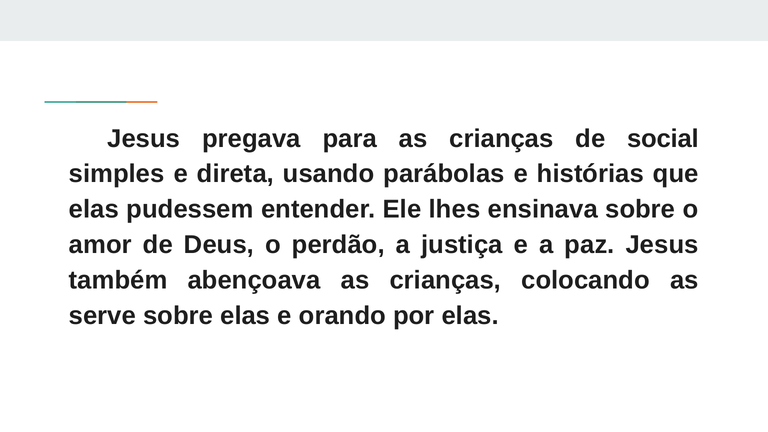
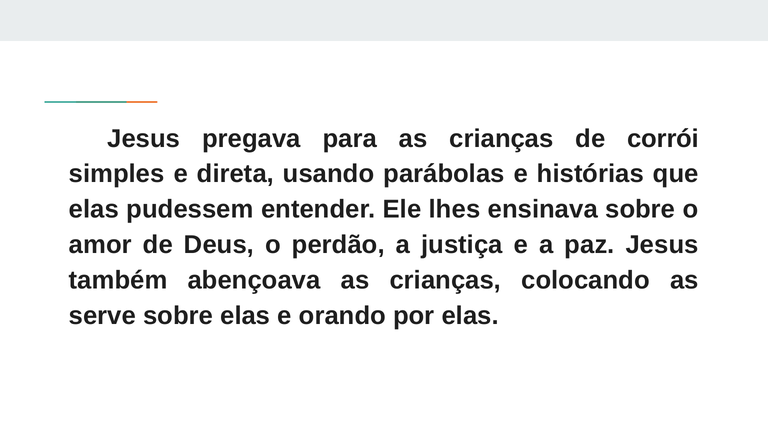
social: social -> corrói (663, 139)
